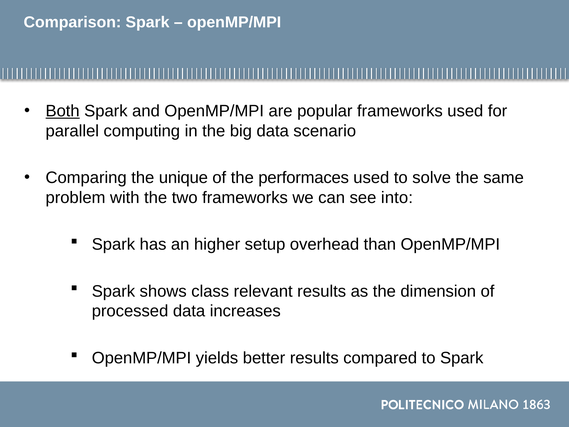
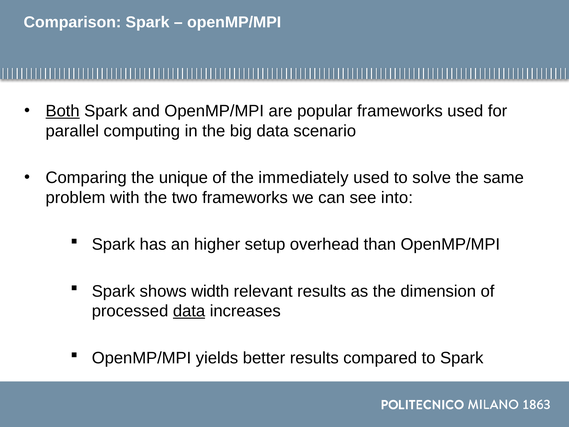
performaces: performaces -> immediately (303, 178)
class: class -> width (210, 291)
data underline: none -> present (189, 311)
